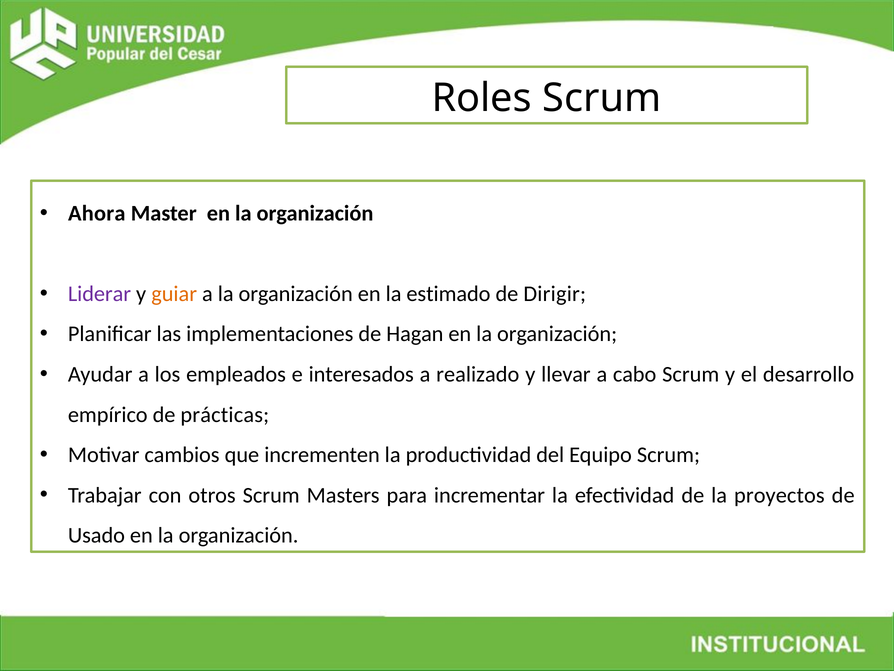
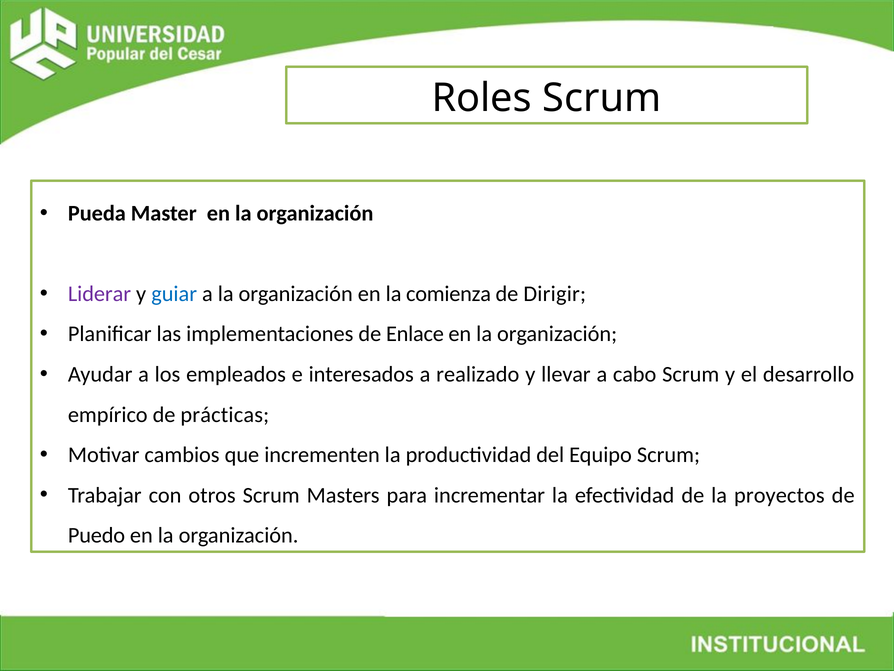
Ahora: Ahora -> Pueda (97, 213)
guiar colour: orange -> blue (174, 294)
estimado: estimado -> comienza (449, 294)
Hagan: Hagan -> Enlace (415, 334)
Usado: Usado -> Puedo (97, 535)
